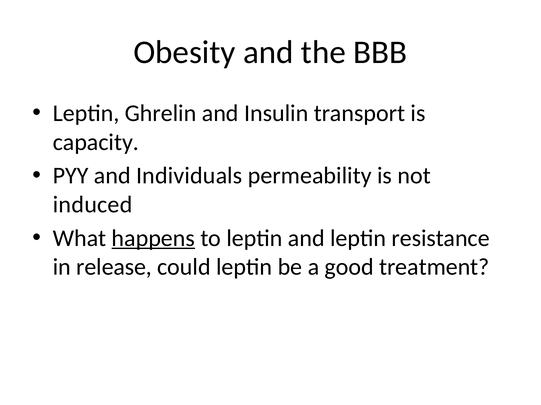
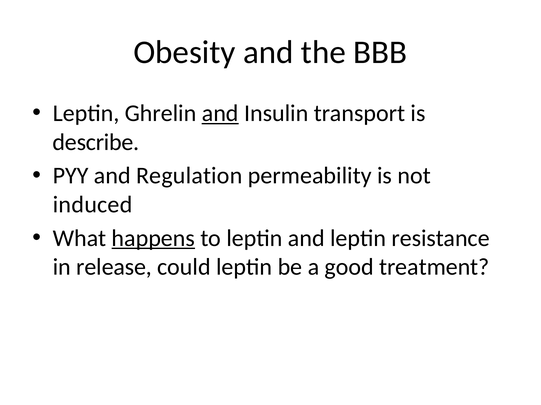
and underline: none -> present (220, 113)
capacity: capacity -> describe (96, 142)
Individuals: Individuals -> Regulation (189, 176)
